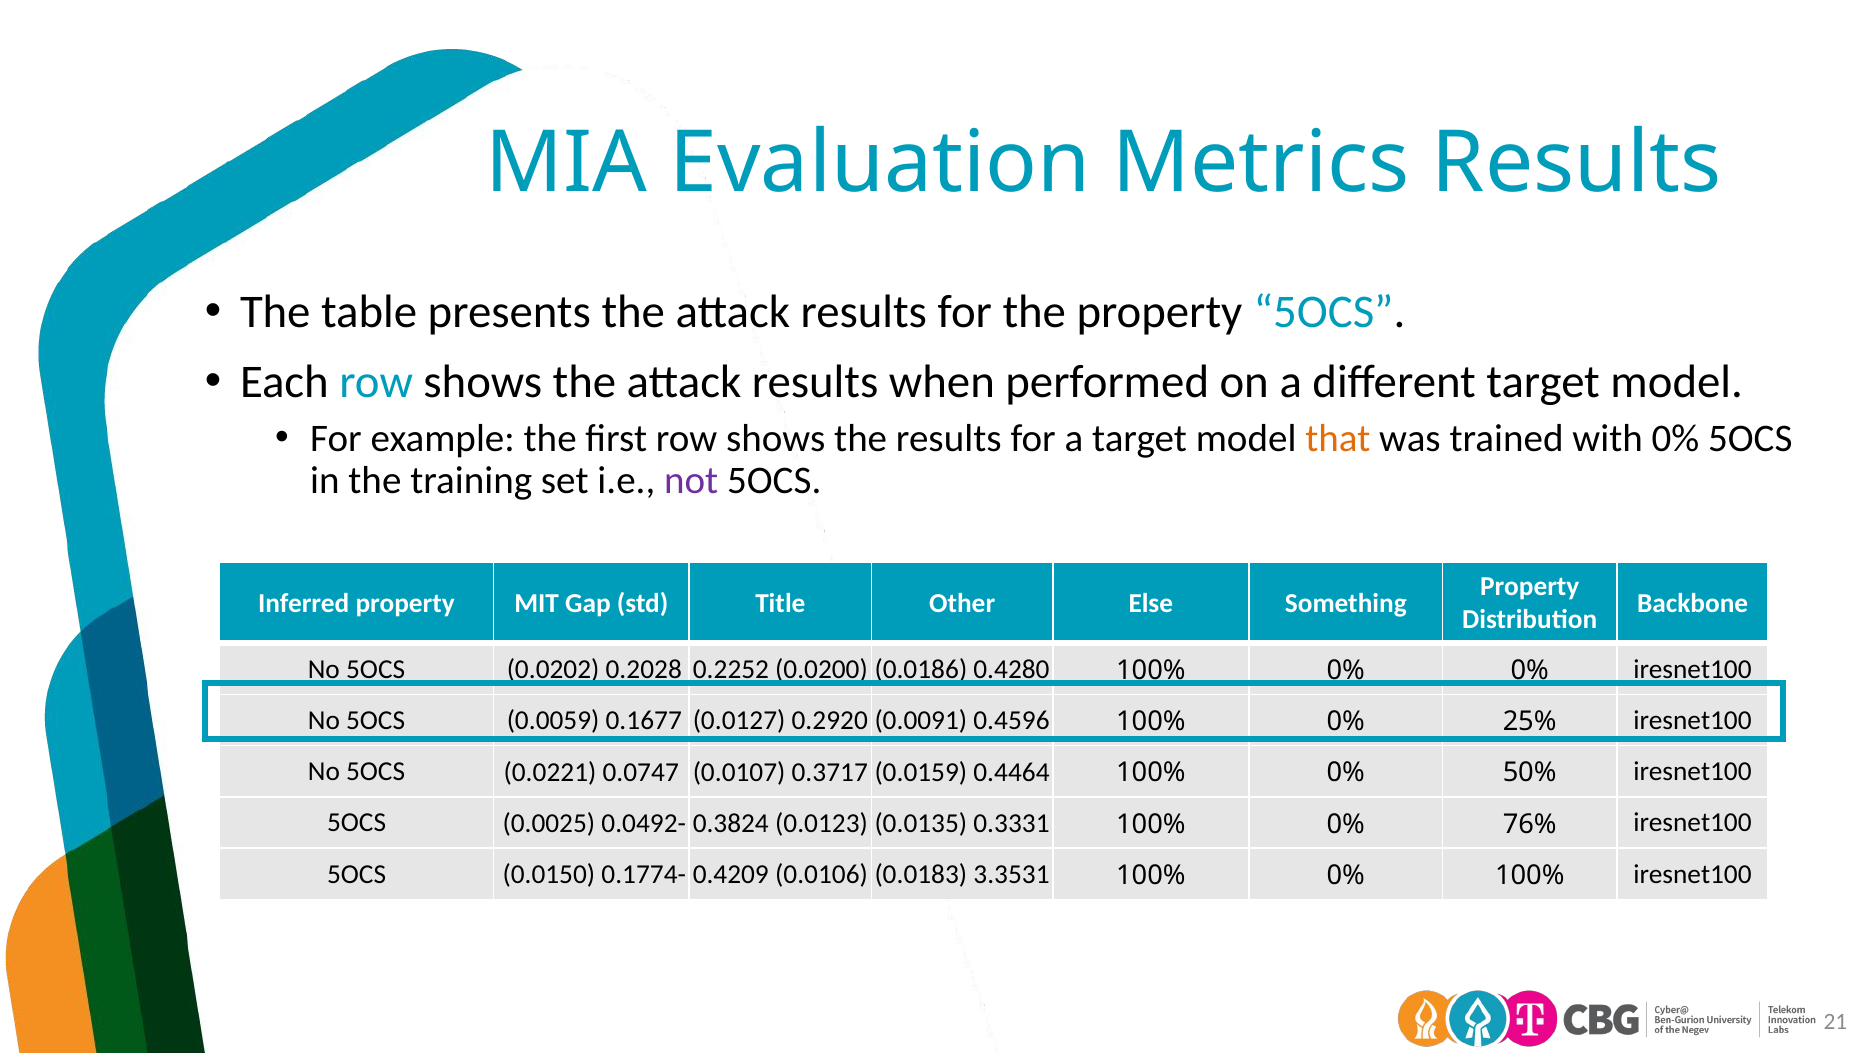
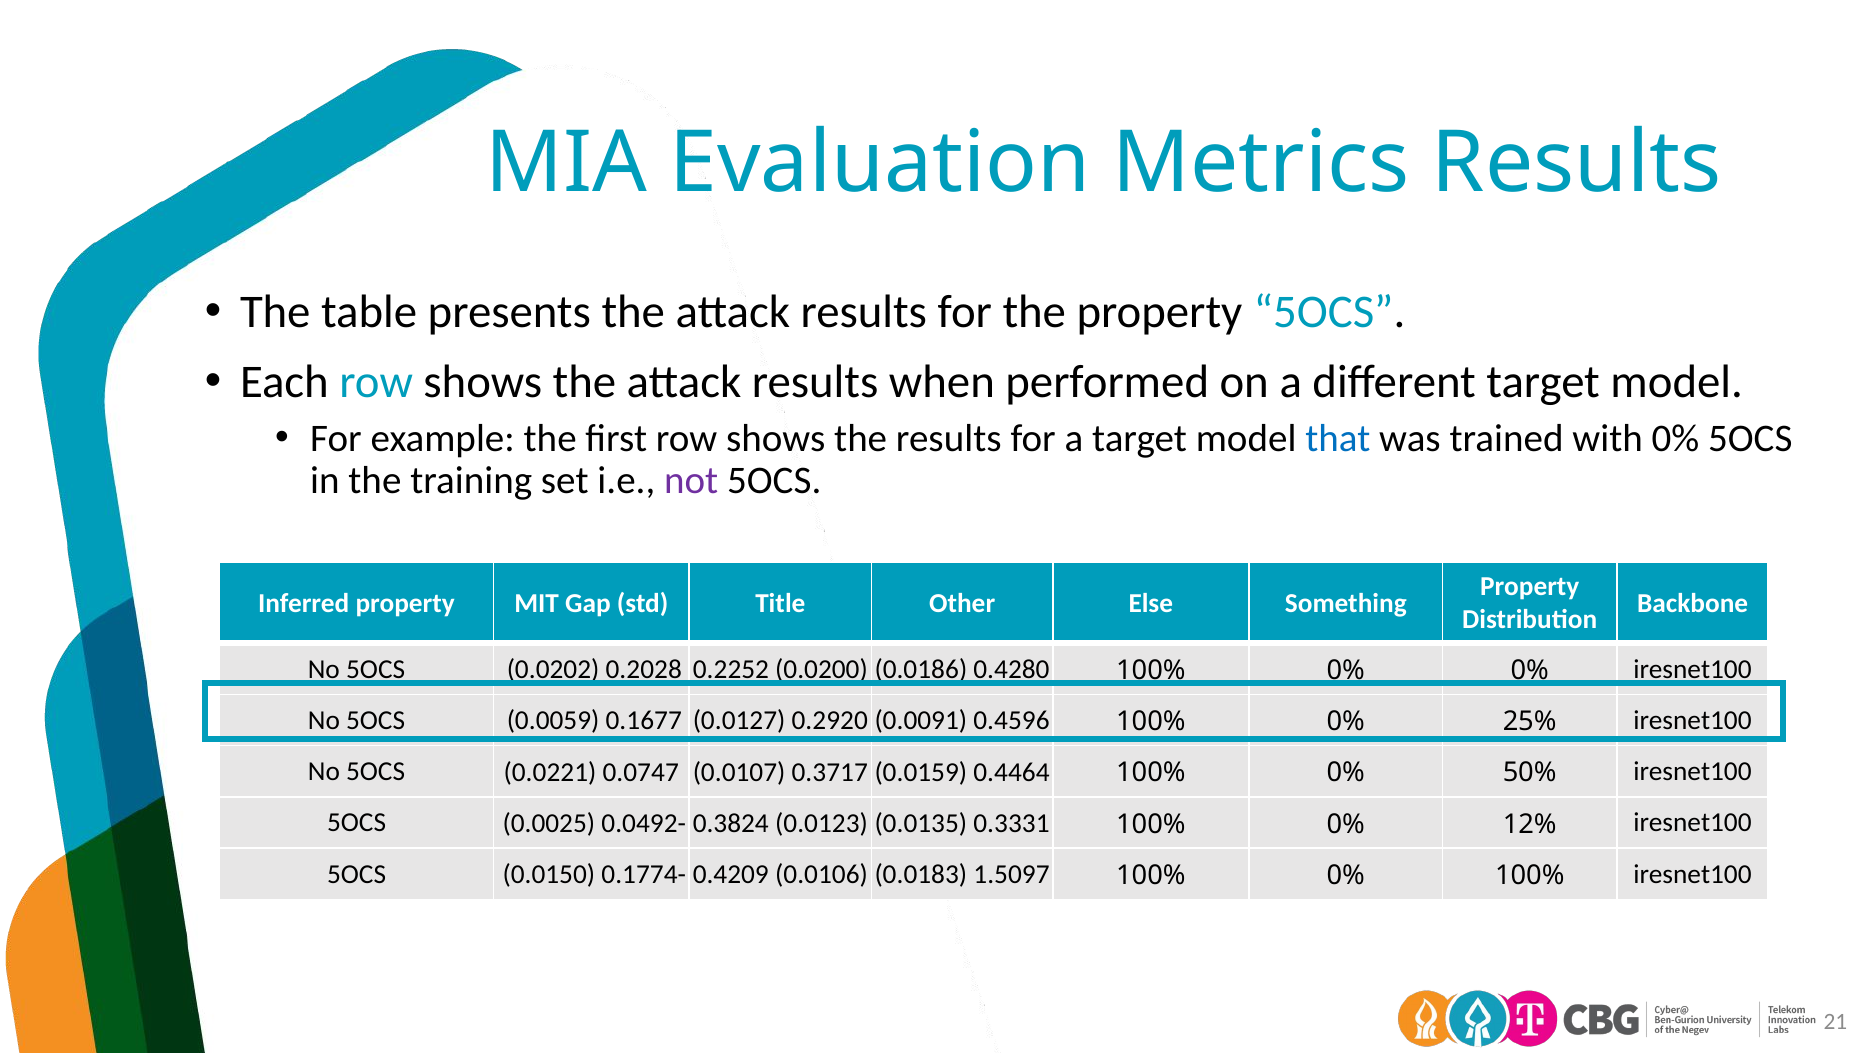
that colour: orange -> blue (1338, 438)
76%: 76% -> 12% (1530, 824)
3.3531: 3.3531 -> 1.5097 (1012, 875)
